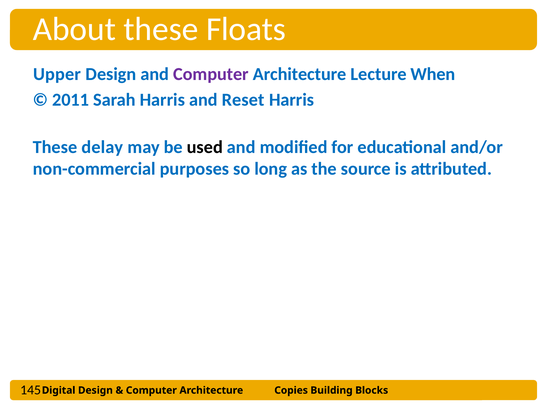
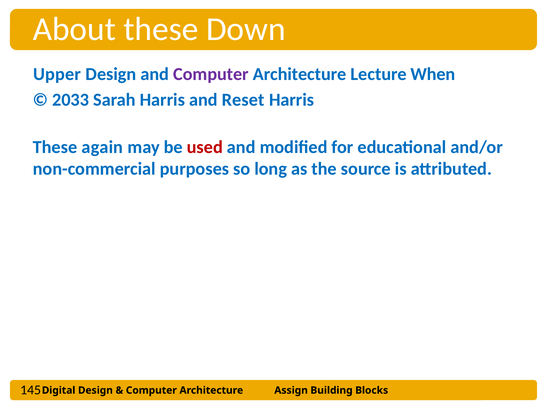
Floats: Floats -> Down (246, 29)
2011: 2011 -> 2033 (71, 100)
delay: delay -> again (102, 147)
used colour: black -> red (205, 147)
Copies: Copies -> Assign (291, 391)
